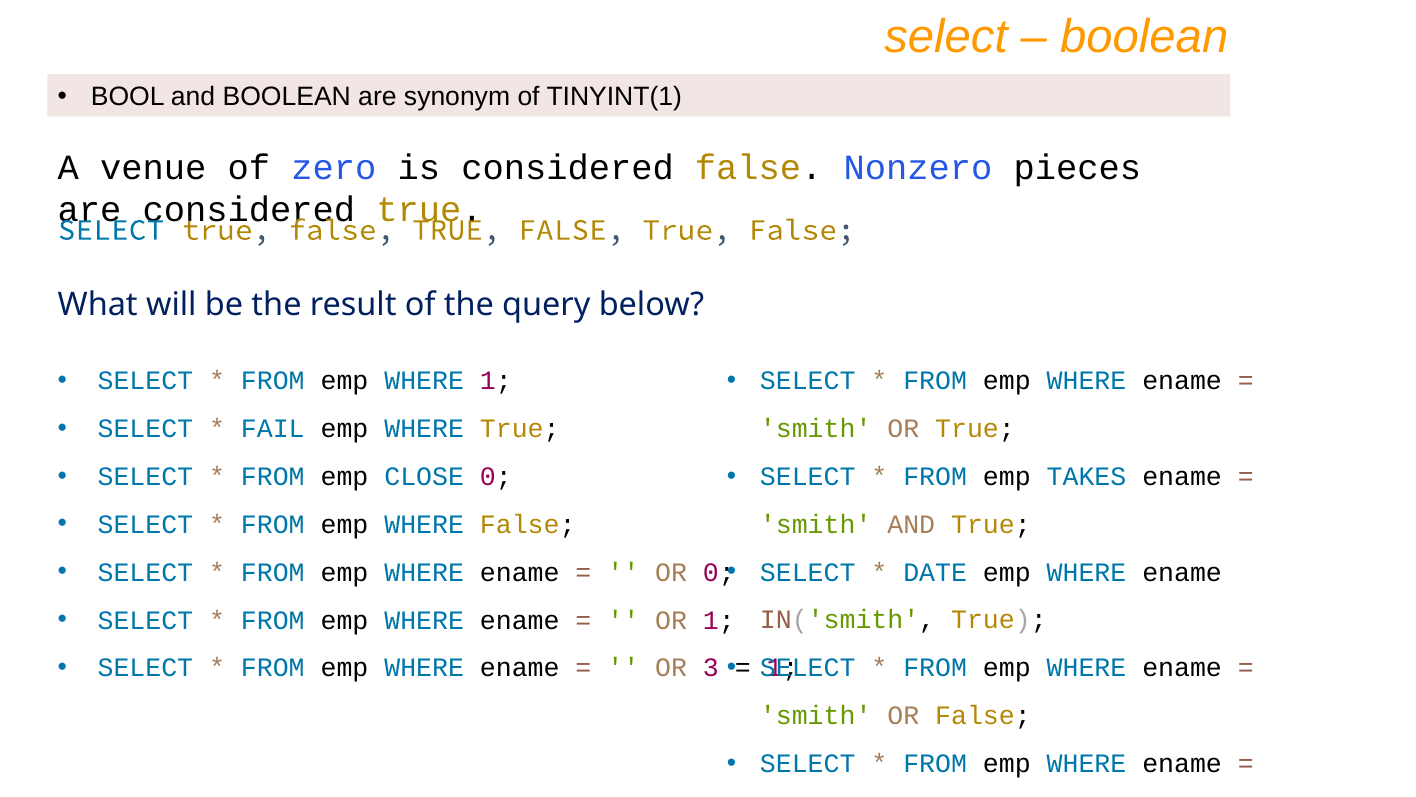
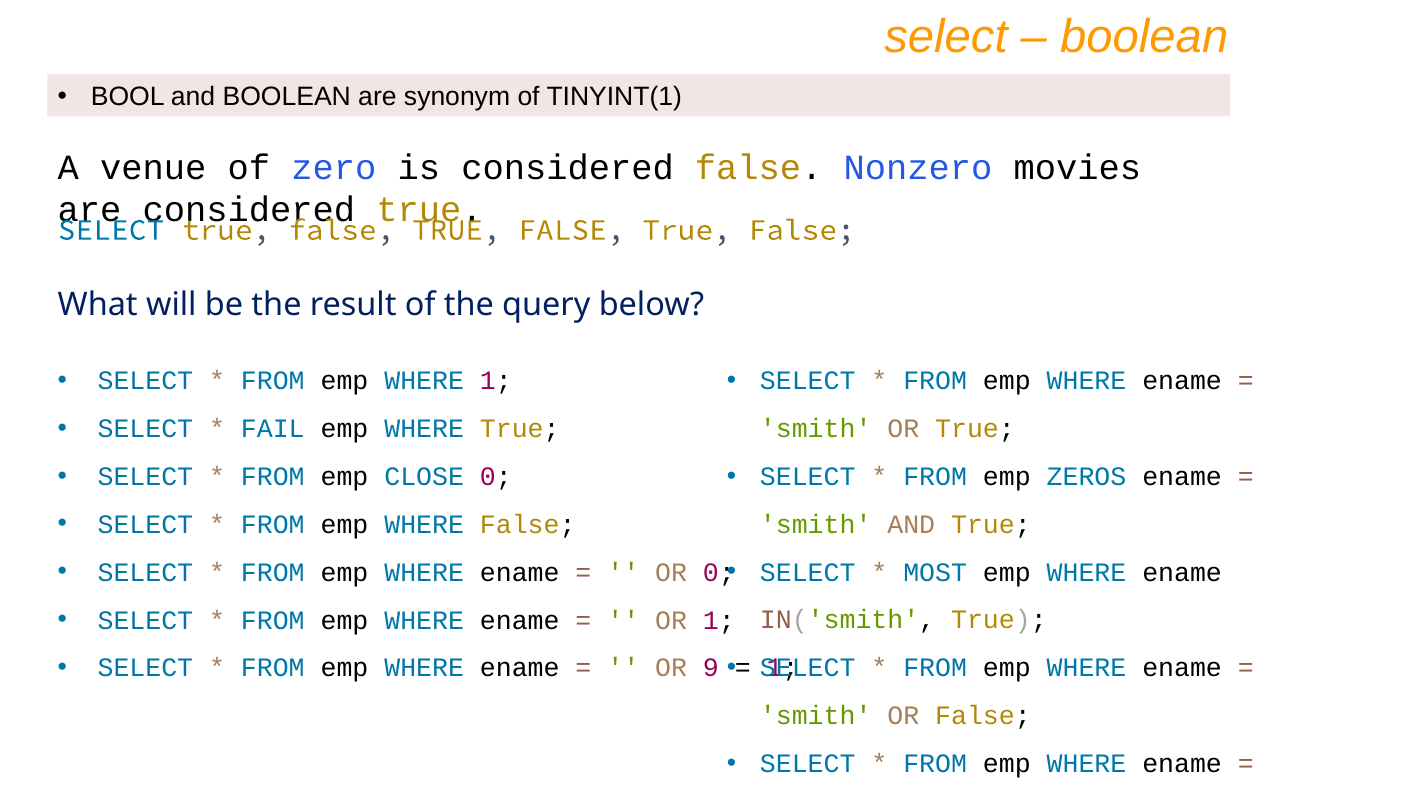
pieces: pieces -> movies (1077, 167)
TAKES: TAKES -> ZEROS (1087, 476)
DATE: DATE -> MOST (935, 572)
3: 3 -> 9 (711, 668)
